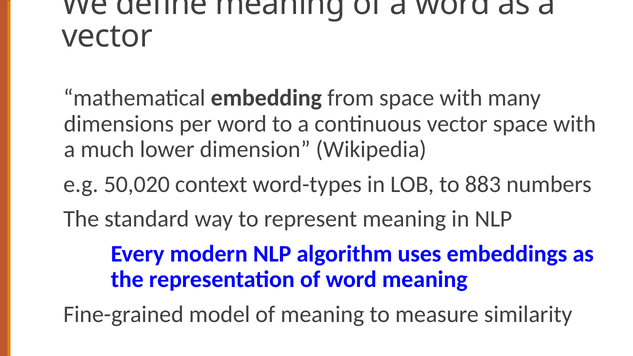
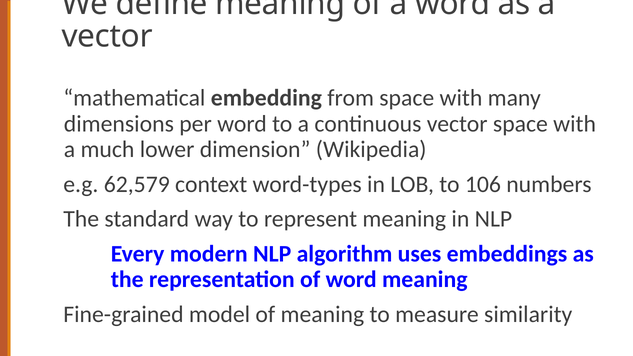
50,020: 50,020 -> 62,579 (137, 184)
883: 883 -> 106 (483, 184)
